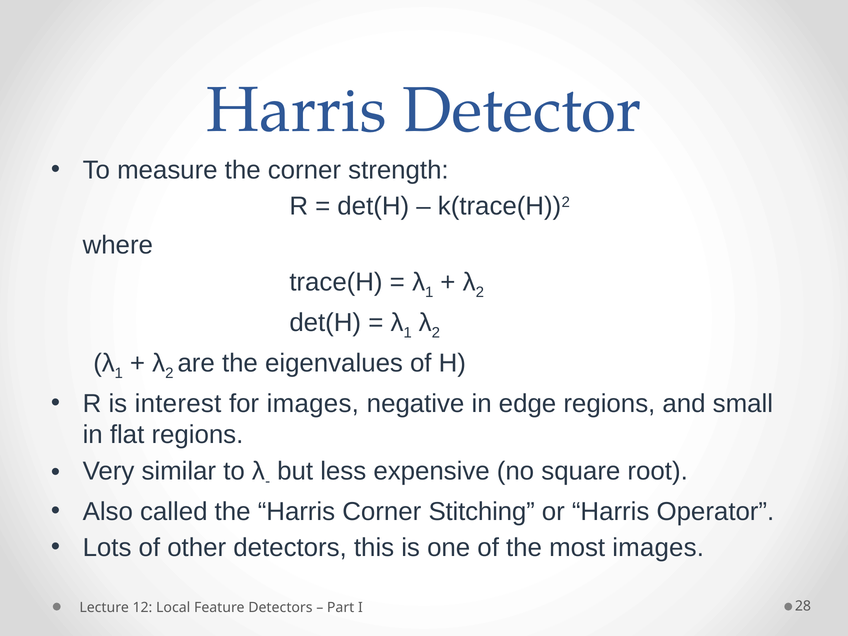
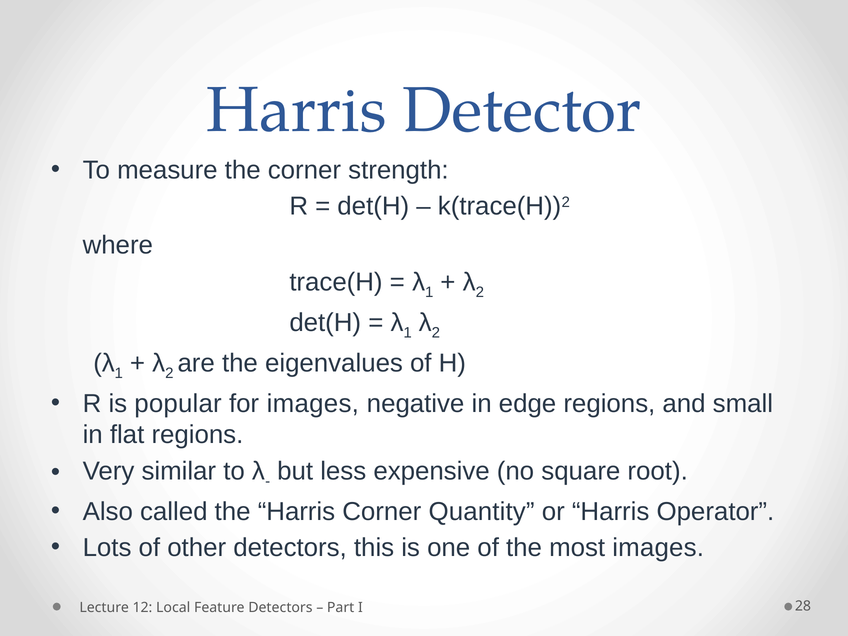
interest: interest -> popular (178, 404)
Stitching: Stitching -> Quantity (482, 512)
